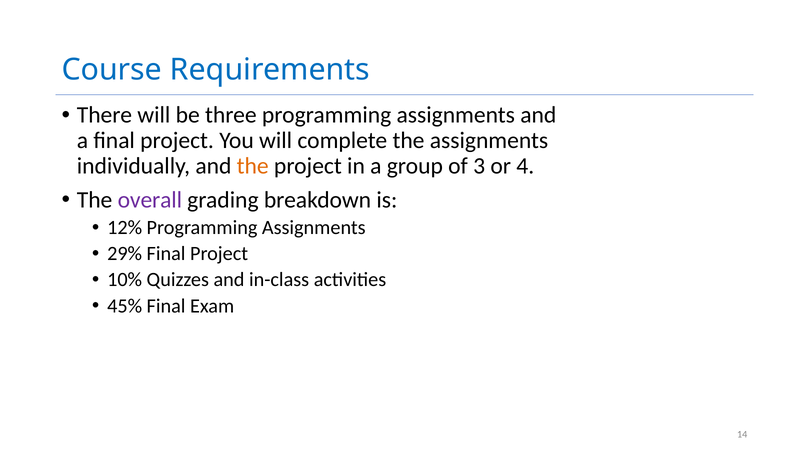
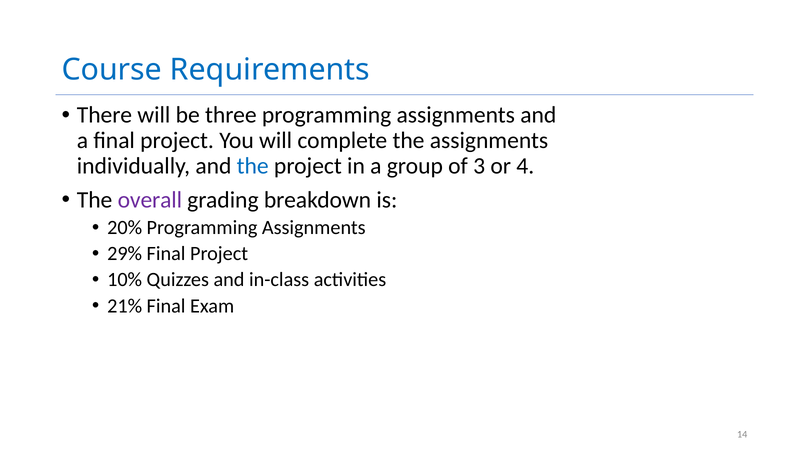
the colour: orange -> blue (253, 166)
12%: 12% -> 20% (125, 228)
45%: 45% -> 21% (125, 306)
